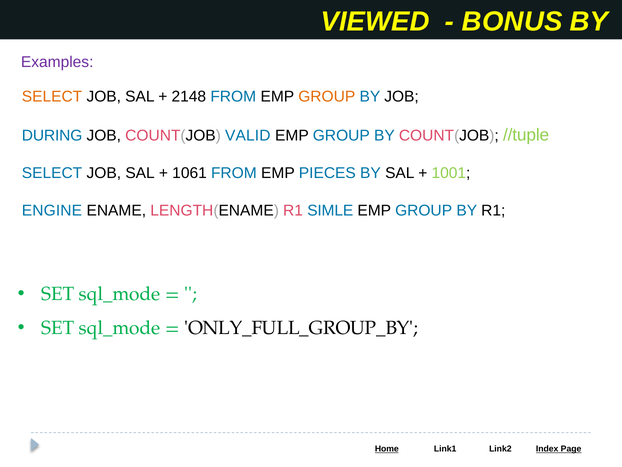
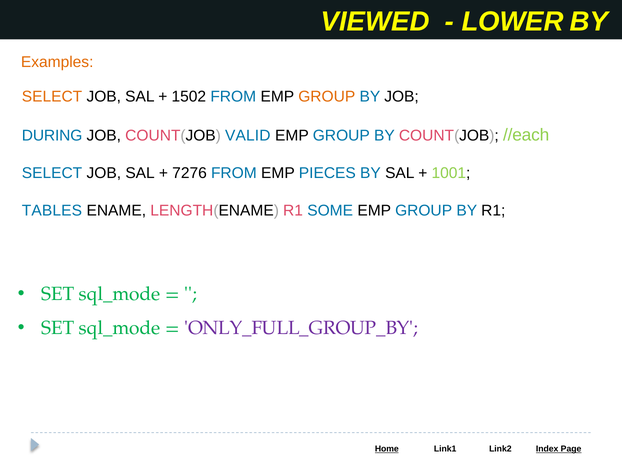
BONUS: BONUS -> LOWER (513, 22)
Examples colour: purple -> orange (57, 62)
2148: 2148 -> 1502 (189, 96)
//tuple: //tuple -> //each (526, 135)
1061: 1061 -> 7276 (190, 173)
ENGINE: ENGINE -> TABLES (52, 210)
SIMLE: SIMLE -> SOME (330, 210)
ONLY_FULL_GROUP_BY colour: black -> purple (301, 328)
